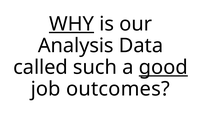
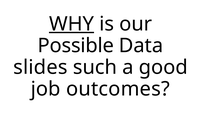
Analysis: Analysis -> Possible (76, 46)
called: called -> slides (40, 67)
good underline: present -> none (163, 67)
